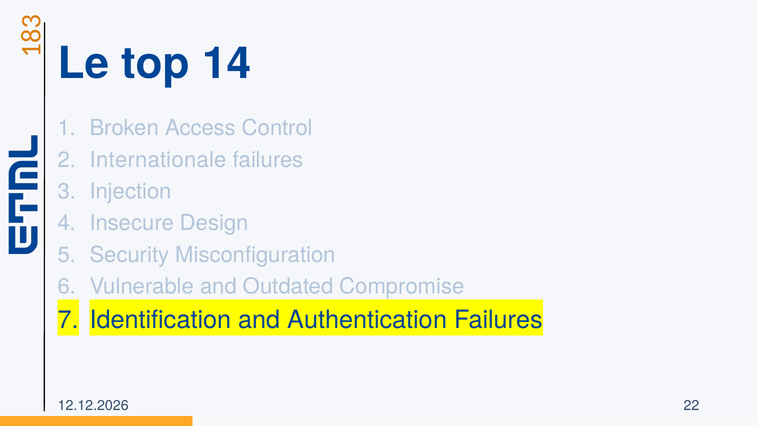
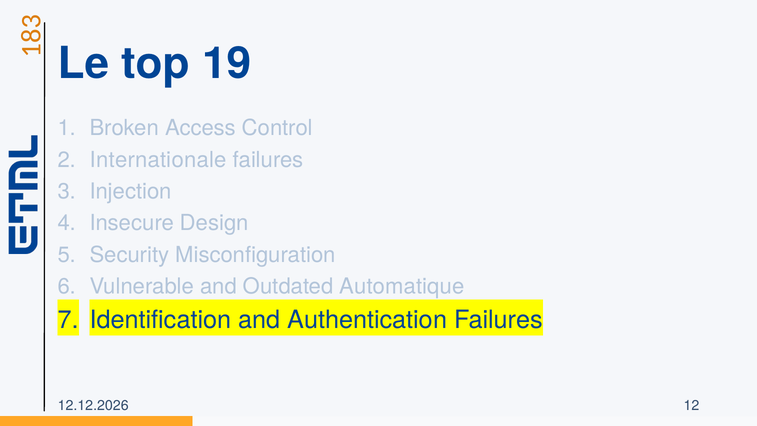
14: 14 -> 19 (227, 64)
Compromise: Compromise -> Automatique (402, 286)
22: 22 -> 12 (691, 405)
